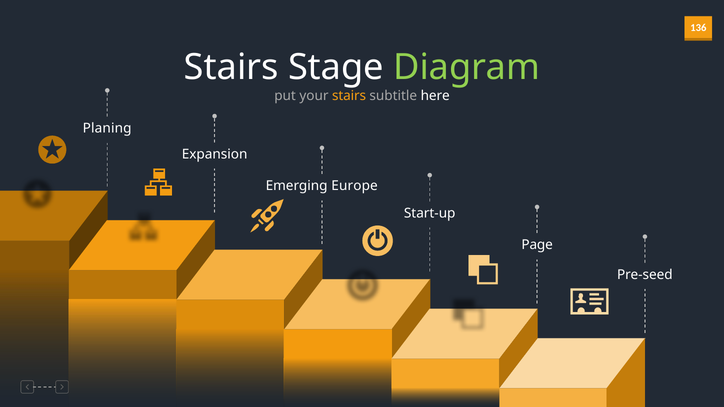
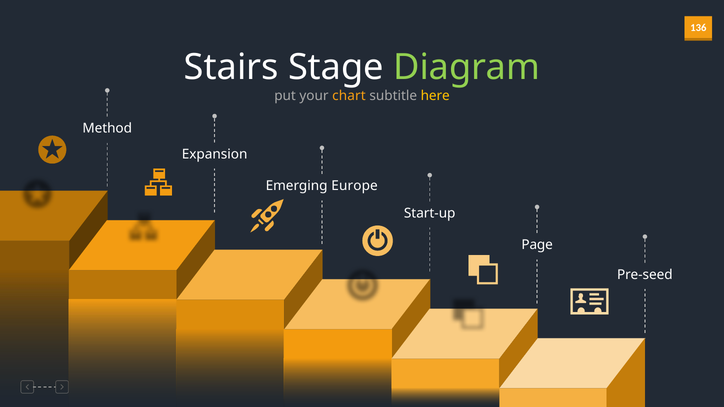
your stairs: stairs -> chart (349, 96)
here colour: white -> yellow (435, 96)
Planing: Planing -> Method (107, 128)
